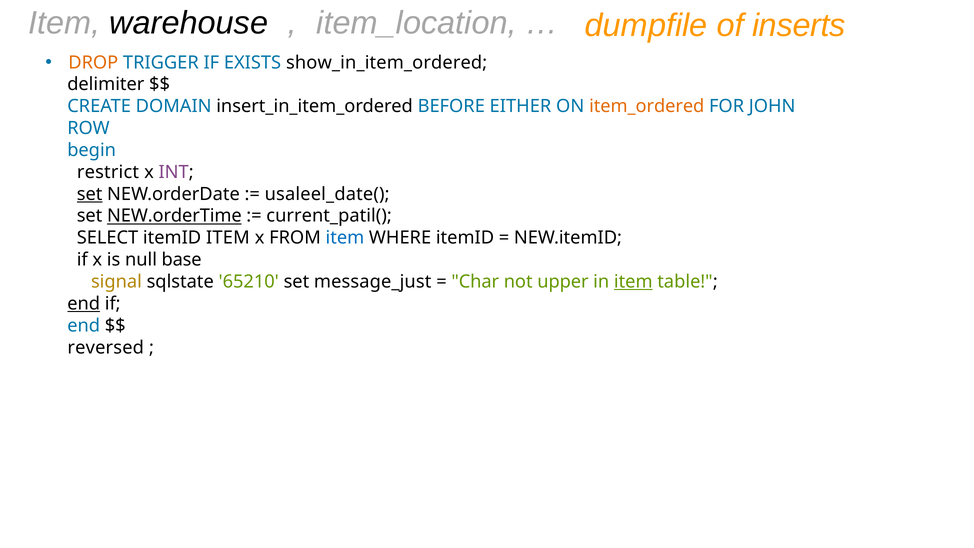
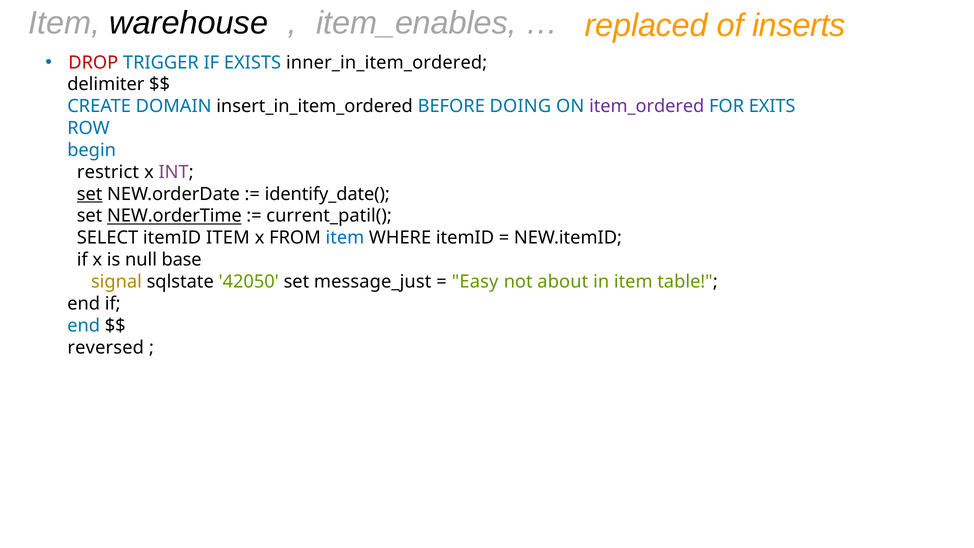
item_location: item_location -> item_enables (417, 23)
dumpfile: dumpfile -> replaced (646, 25)
DROP colour: orange -> red (93, 63)
show_in_item_ordered: show_in_item_ordered -> inner_in_item_ordered (387, 63)
EITHER: EITHER -> DOING (520, 106)
item_ordered colour: orange -> purple (647, 106)
JOHN: JOHN -> EXITS (772, 106)
usaleel_date(: usaleel_date( -> identify_date( (327, 194)
65210: 65210 -> 42050 (249, 282)
Char: Char -> Easy (475, 282)
upper: upper -> about (563, 282)
item underline: present -> none (633, 282)
end underline: present -> none (84, 304)
